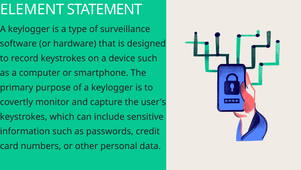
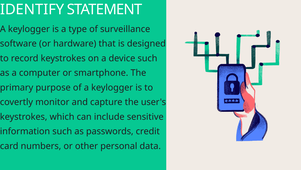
ELEMENT: ELEMENT -> IDENTIFY (32, 10)
